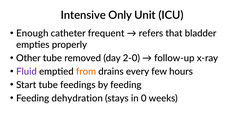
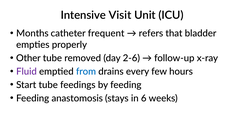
Only: Only -> Visit (120, 15)
Enough: Enough -> Months (32, 33)
2-0: 2-0 -> 2-6 (131, 58)
from colour: orange -> blue (86, 71)
dehydration: dehydration -> anastomosis (77, 98)
0: 0 -> 6 (144, 98)
